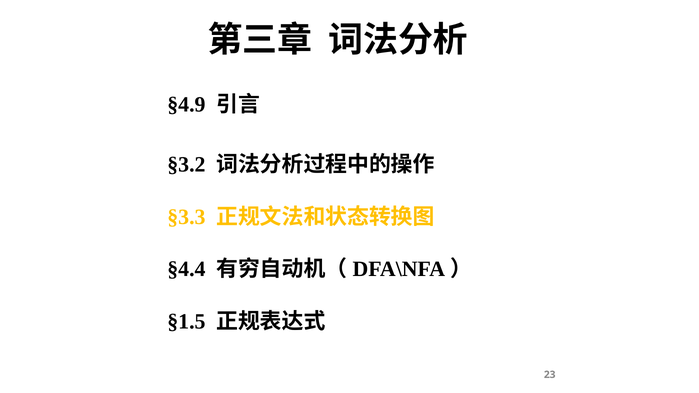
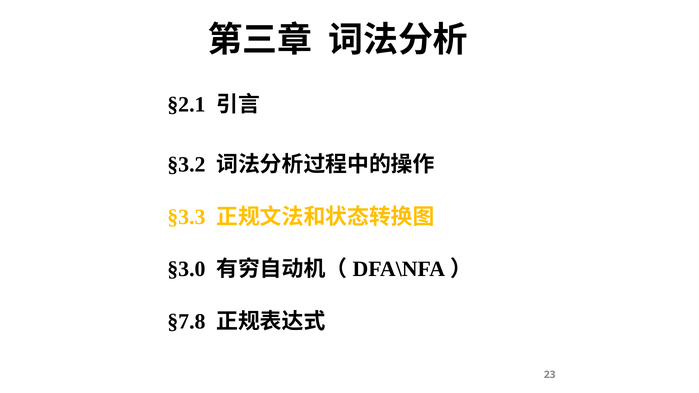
§4.9: §4.9 -> §2.1 (186, 105)
§4.4: §4.4 -> §3.0 (186, 269)
§1.5: §1.5 -> §7.8 (186, 322)
